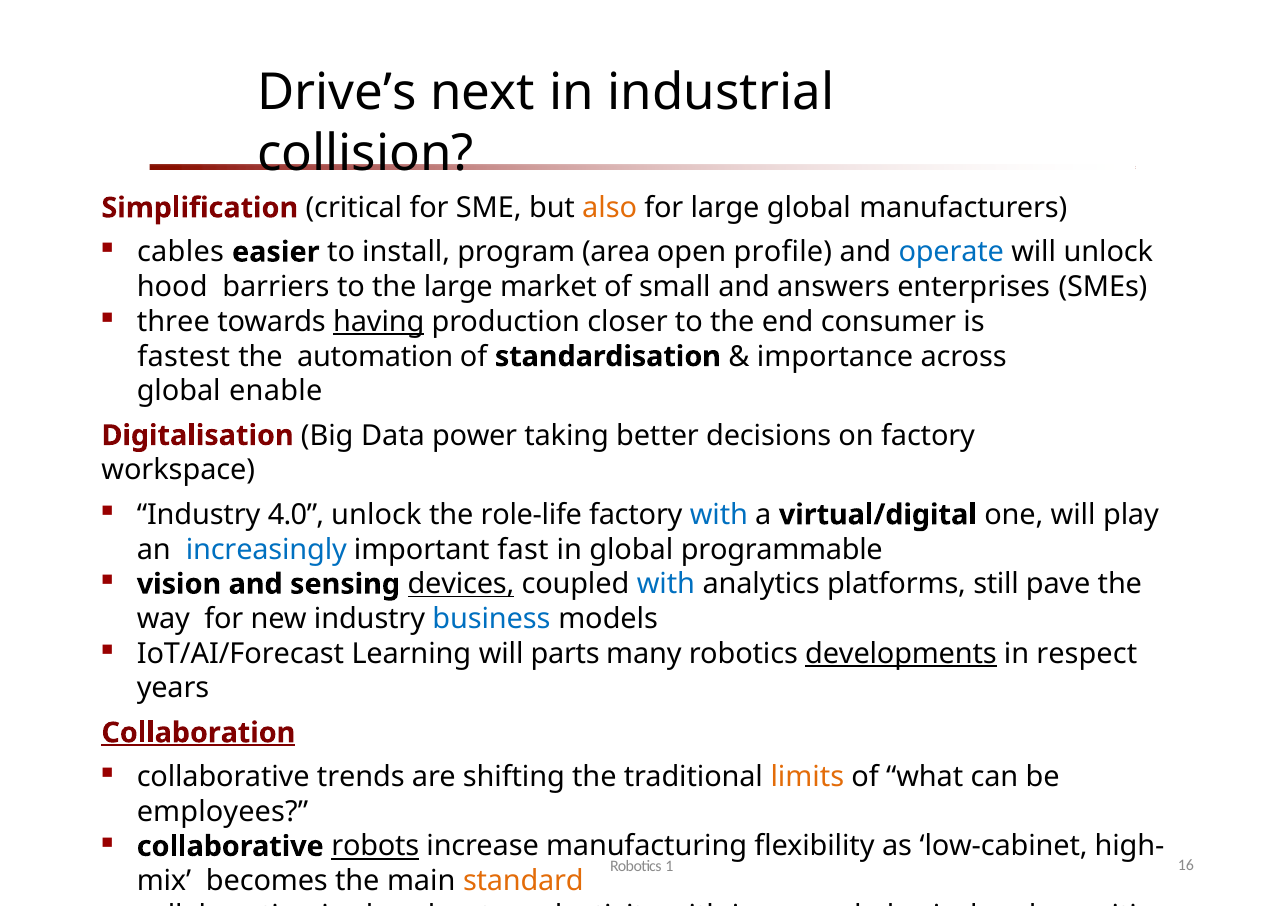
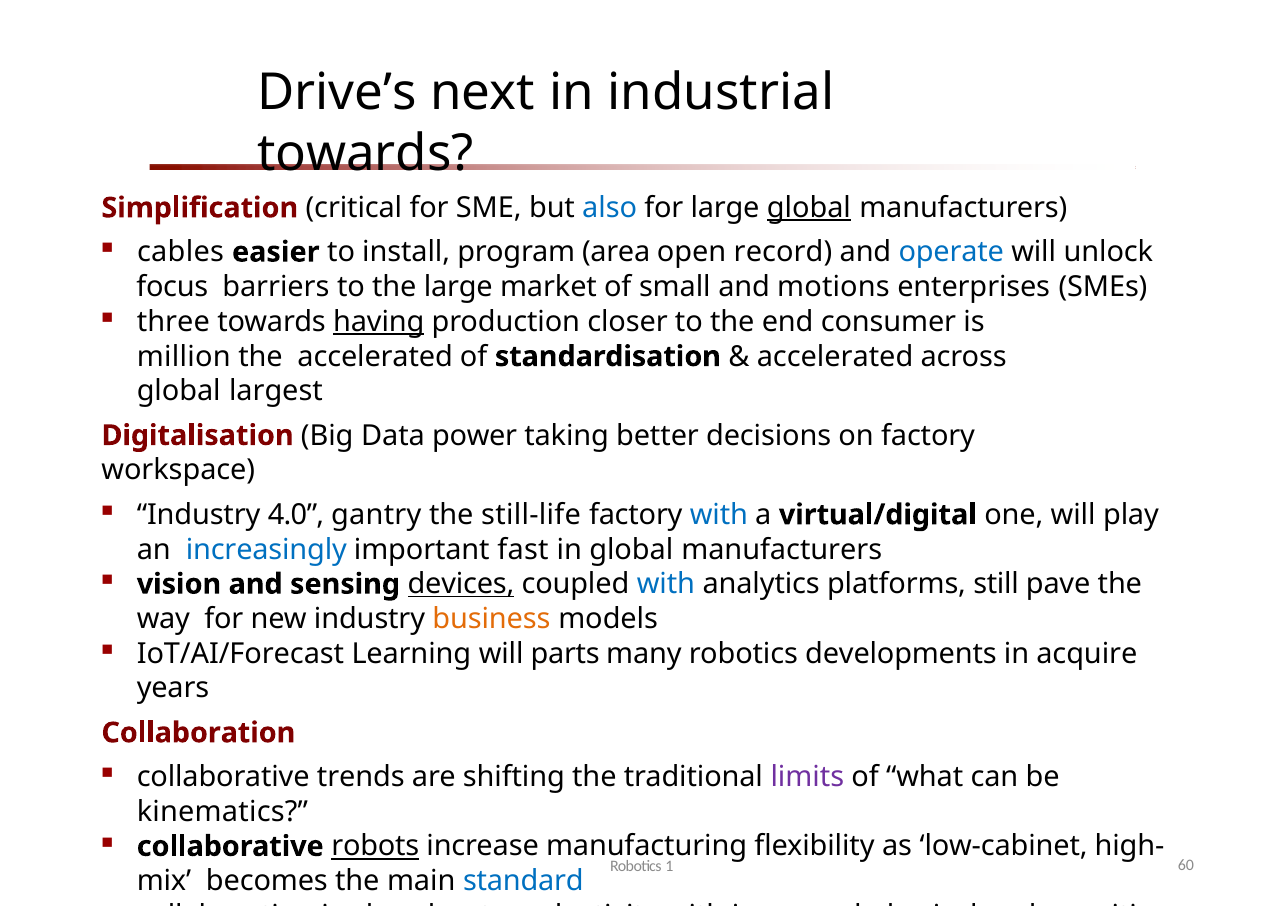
collision: collision -> towards (365, 153)
also colour: orange -> blue (610, 208)
global underline: none -> present (809, 208)
profile: profile -> record (783, 252)
hood: hood -> focus (172, 287)
answers: answers -> motions (833, 287)
fastest: fastest -> million (184, 357)
the automation: automation -> accelerated (375, 357)
importance: importance -> accelerated (835, 357)
enable: enable -> largest (276, 391)
4.0 unlock: unlock -> gantry (376, 515)
role-life: role-life -> still-life (531, 515)
in global programmable: programmable -> manufacturers (782, 549)
business colour: blue -> orange (491, 619)
developments underline: present -> none (901, 654)
respect: respect -> acquire (1087, 654)
Collaboration underline: present -> none (198, 733)
limits colour: orange -> purple (807, 777)
employees: employees -> kinematics (222, 812)
16: 16 -> 60 (1186, 866)
standard colour: orange -> blue (523, 881)
